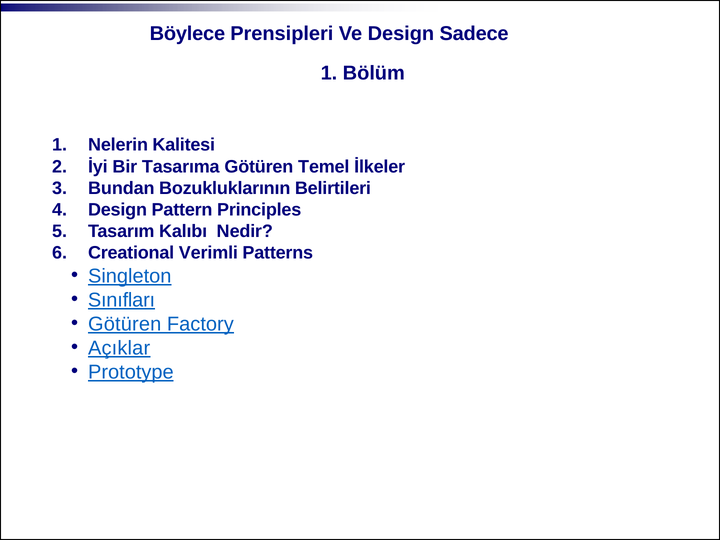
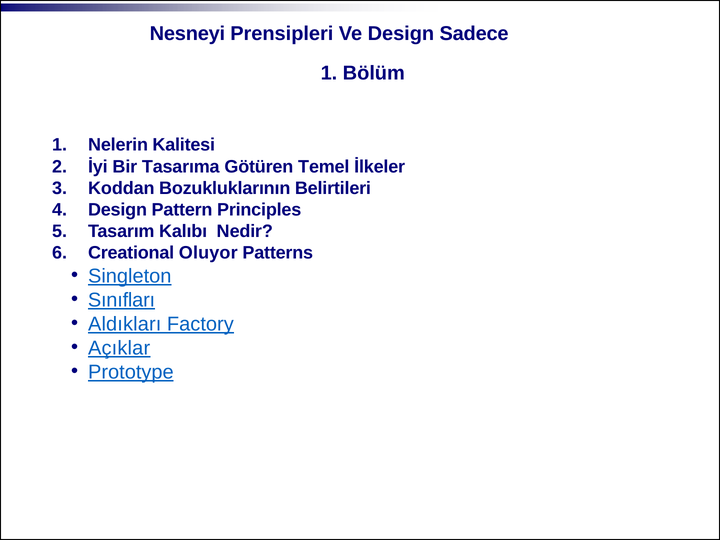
Böylece: Böylece -> Nesneyi (187, 34)
Bundan: Bundan -> Koddan (121, 188)
Verimli: Verimli -> Oluyor (208, 253)
Götüren: Götüren -> Aldıkları (125, 324)
